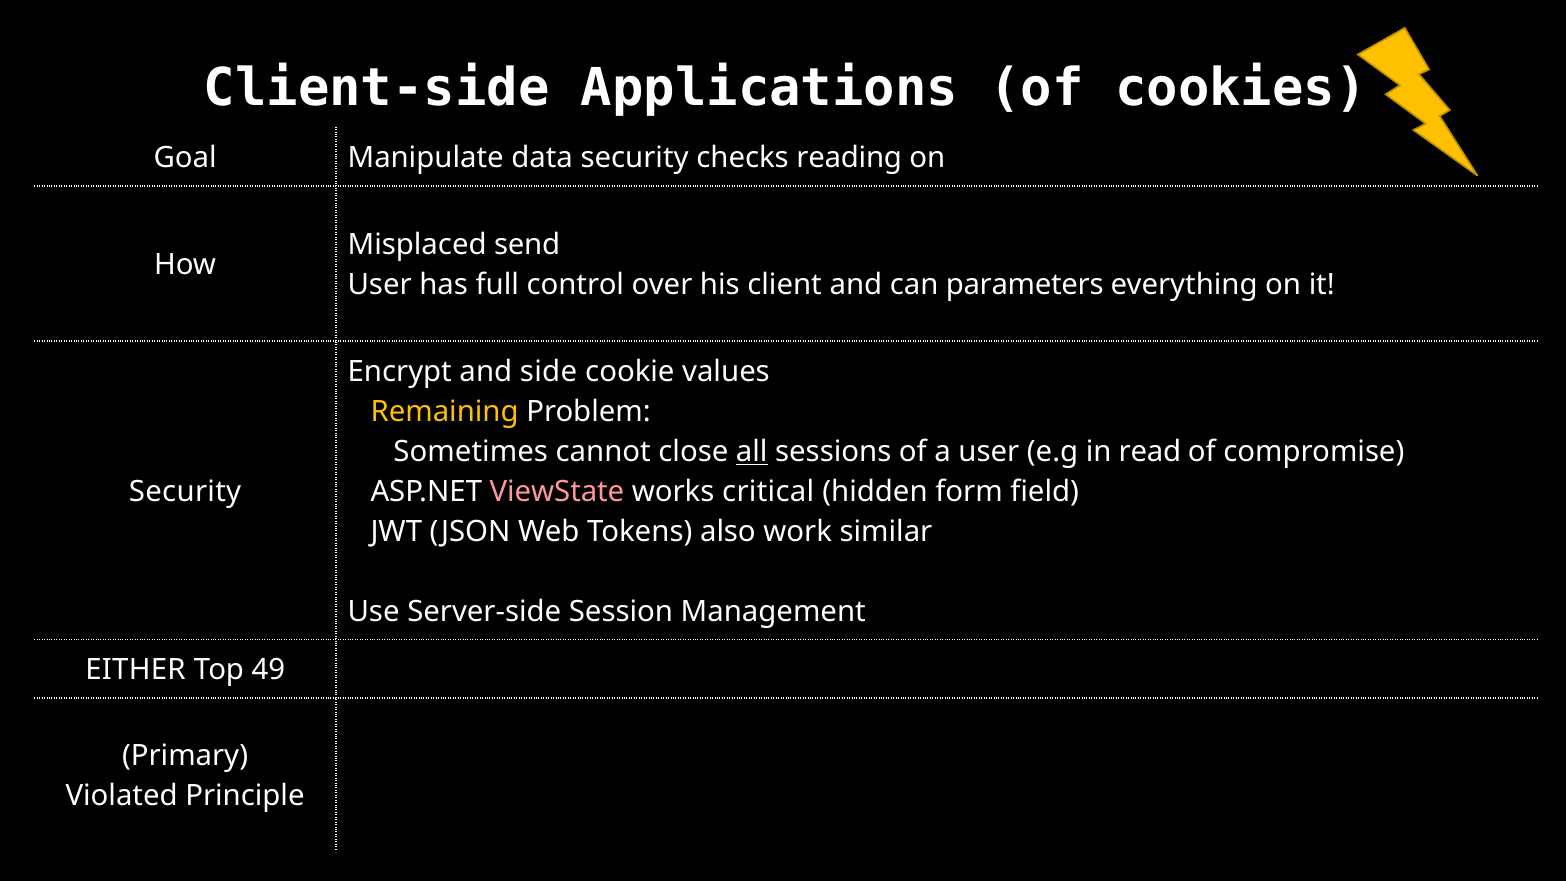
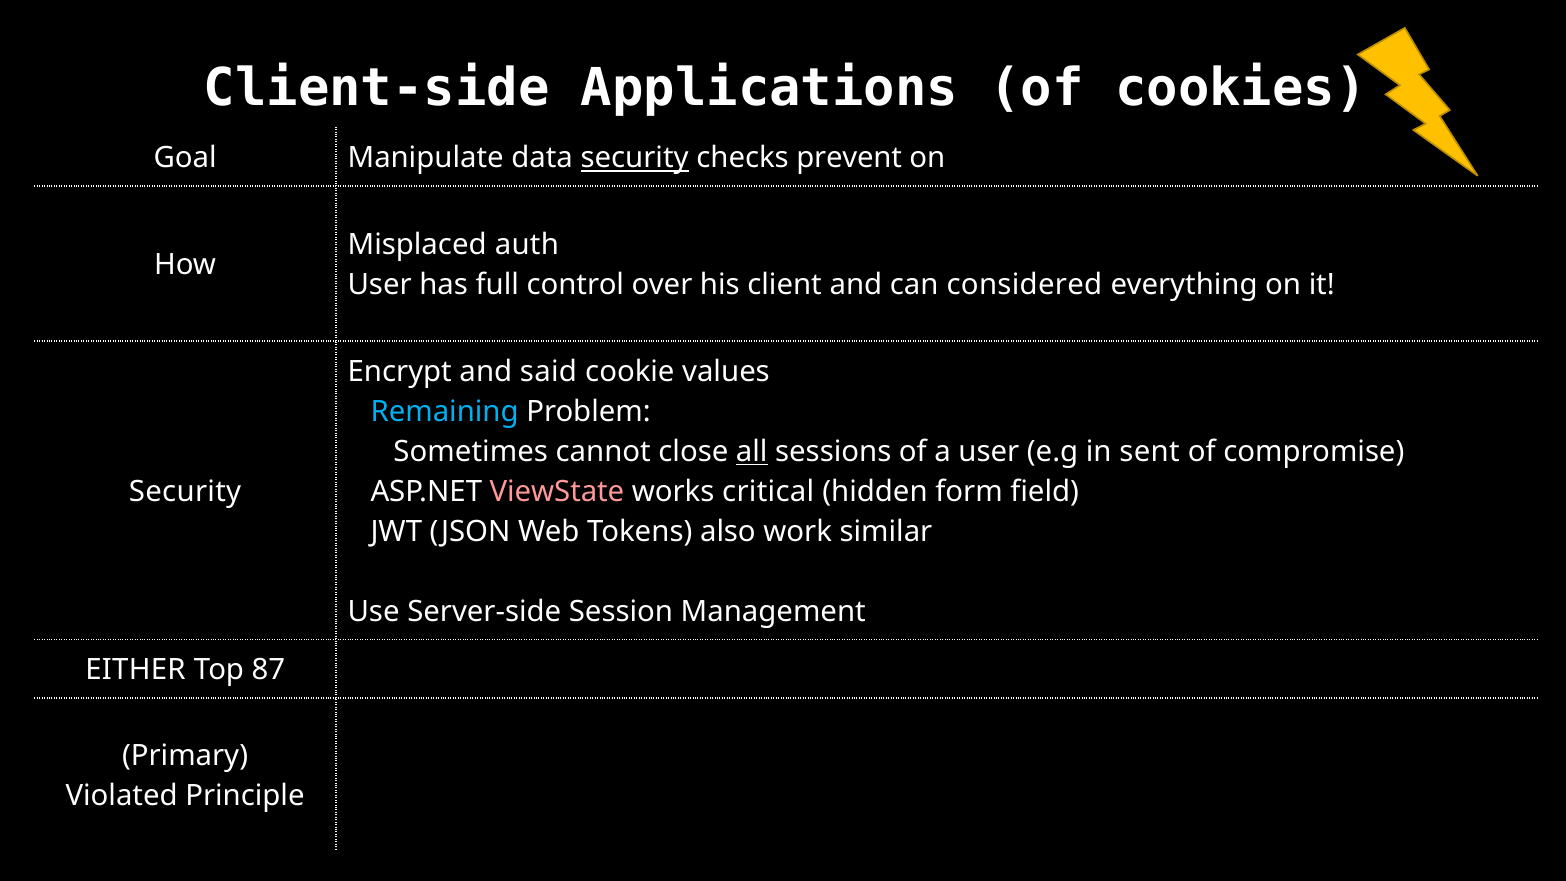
security underline: none -> present (635, 158)
reading: reading -> prevent (849, 158)
send: send -> auth (527, 245)
parameters: parameters -> considered (1024, 285)
side: side -> said (549, 372)
Remaining colour: yellow -> light blue (445, 412)
read: read -> sent (1150, 452)
49: 49 -> 87 (268, 670)
